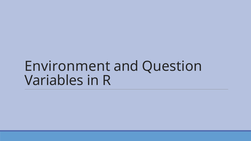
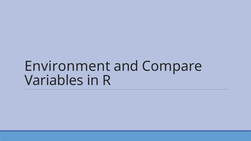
Question: Question -> Compare (172, 66)
